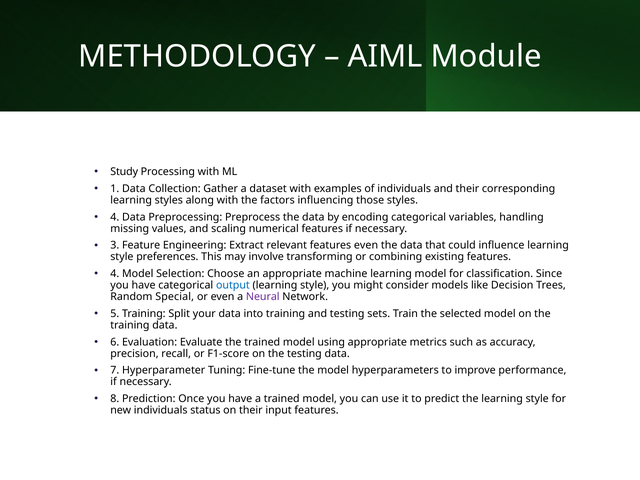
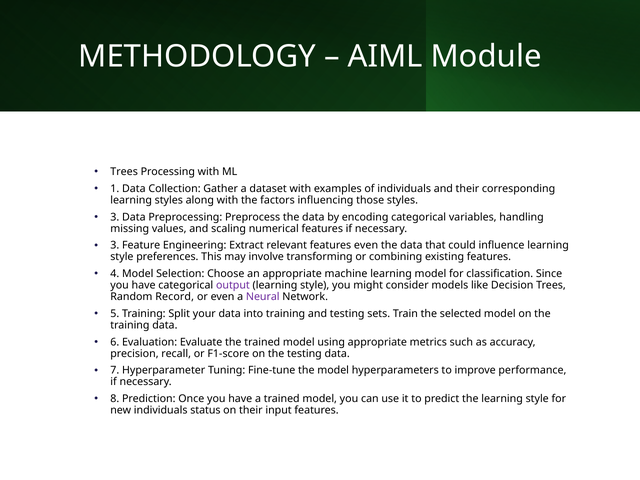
Study: Study -> Trees (124, 172)
4: 4 -> 3 (115, 217)
output colour: blue -> purple (233, 285)
Special: Special -> Record (175, 297)
